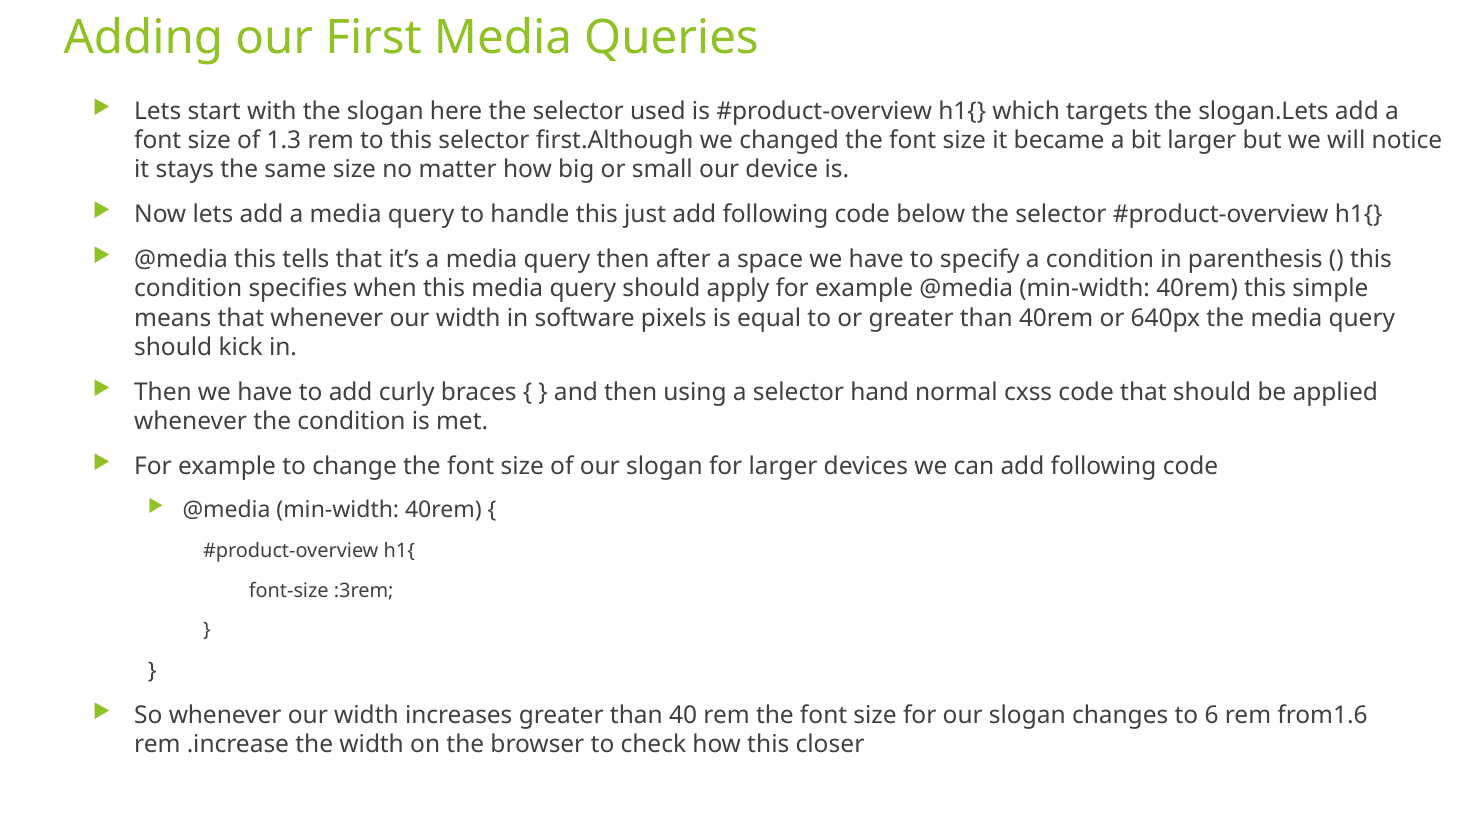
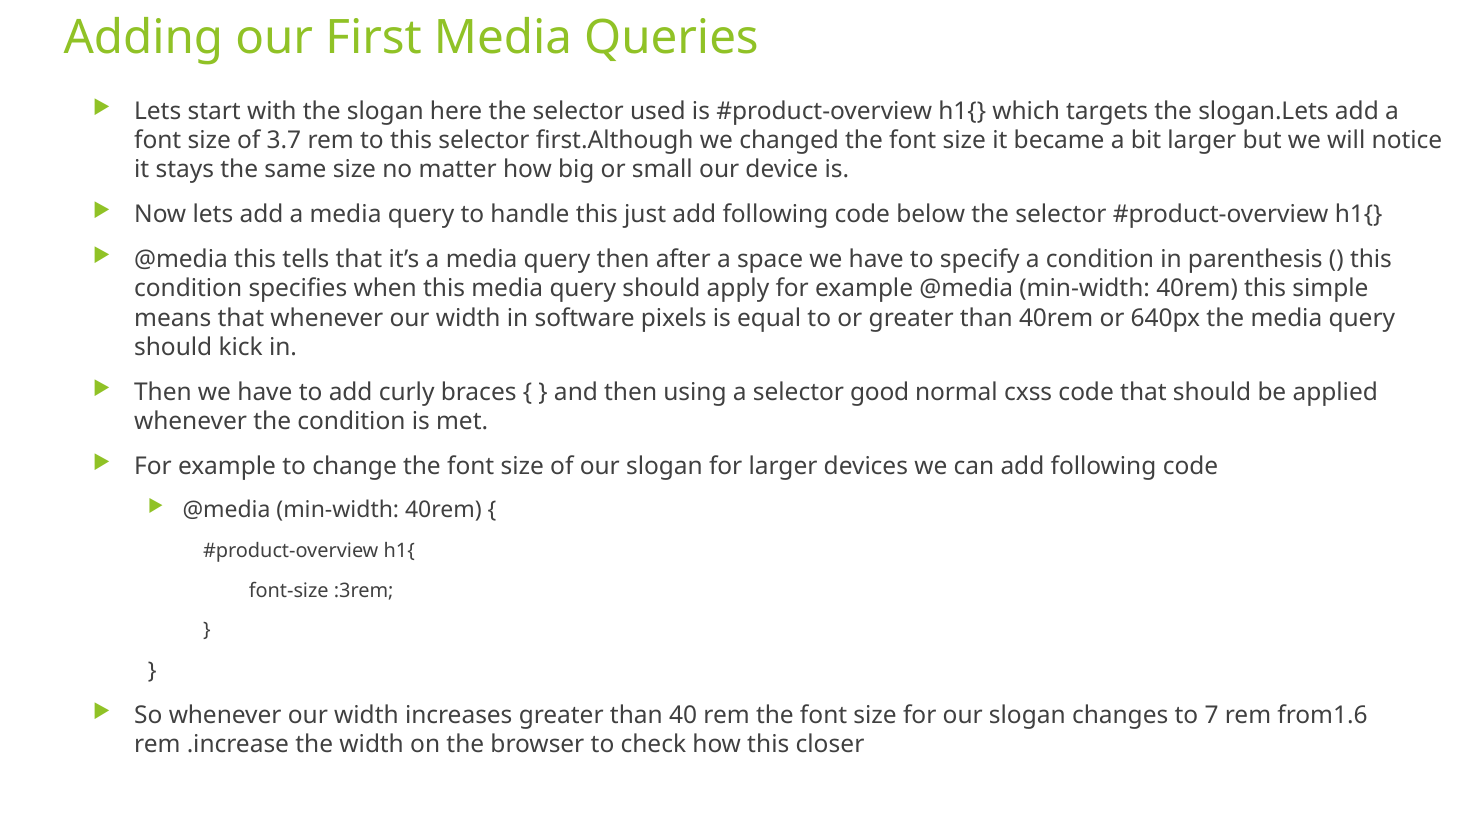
1.3: 1.3 -> 3.7 (284, 140)
hand: hand -> good (880, 392)
6: 6 -> 7 (1212, 715)
